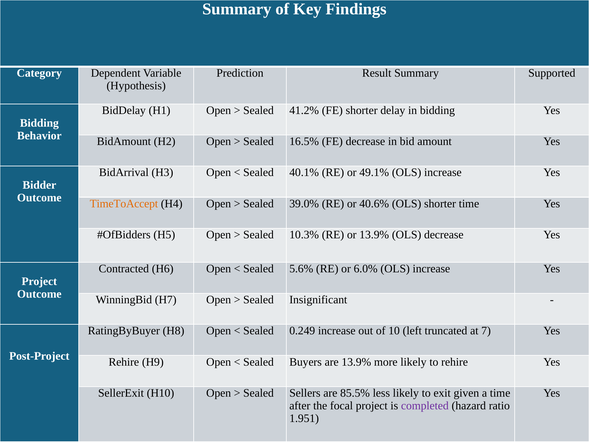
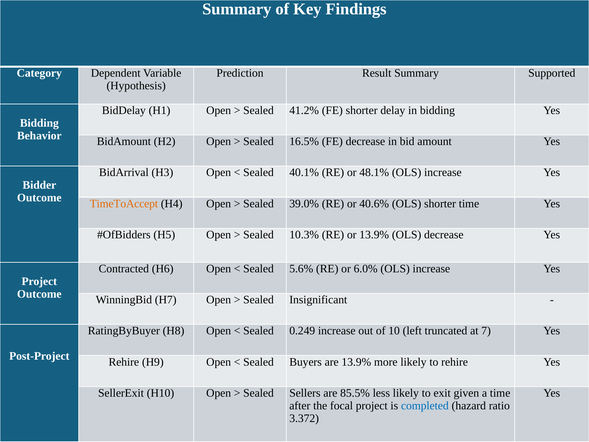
49.1%: 49.1% -> 48.1% (374, 172)
completed colour: purple -> blue (425, 405)
1.951: 1.951 -> 3.372 (304, 418)
